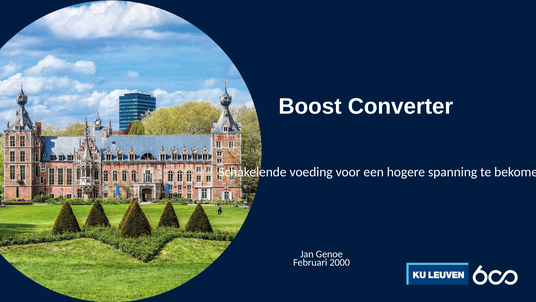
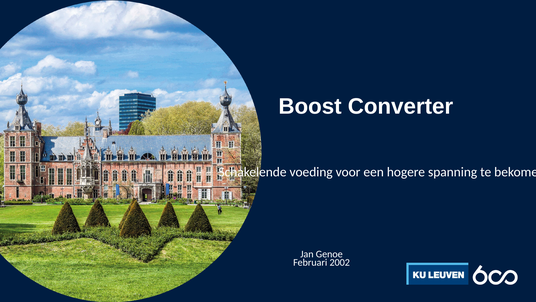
2000: 2000 -> 2002 (340, 262)
